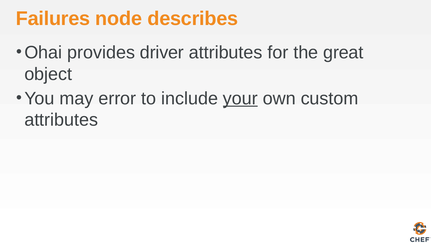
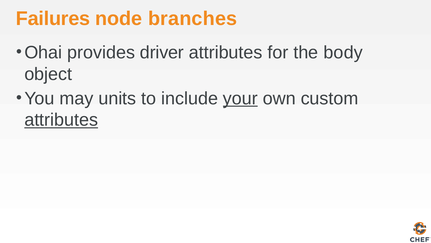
describes: describes -> branches (193, 19)
great: great -> body (343, 52)
error: error -> units (117, 98)
attributes underline: none -> present (61, 120)
